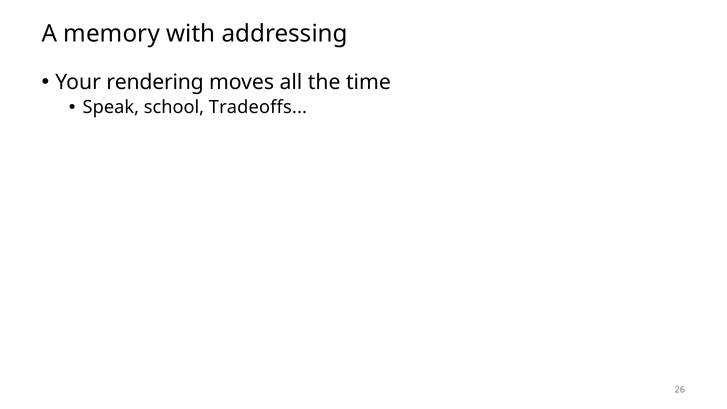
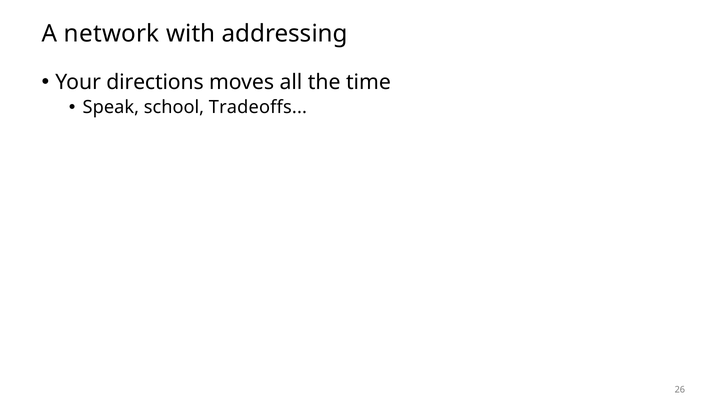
memory: memory -> network (112, 34)
rendering: rendering -> directions (155, 82)
